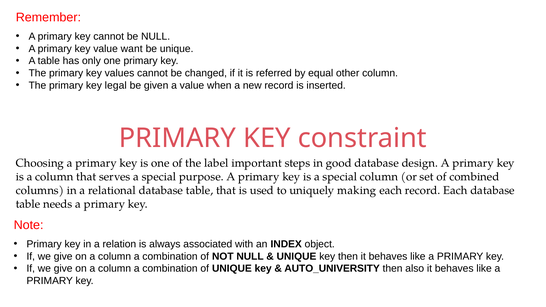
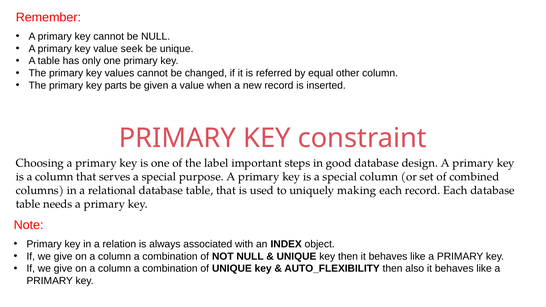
want: want -> seek (132, 49)
legal: legal -> parts (116, 86)
AUTO_UNIVERSITY: AUTO_UNIVERSITY -> AUTO_FLEXIBILITY (332, 269)
